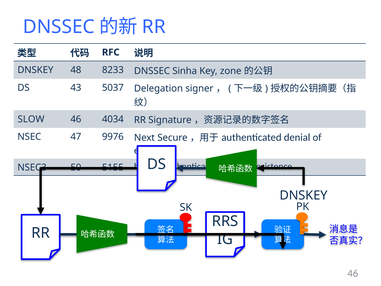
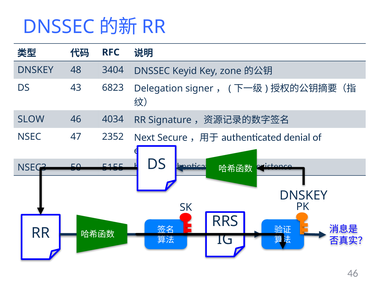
8233: 8233 -> 3404 (113, 70)
Sinha: Sinha -> Keyid (185, 71)
5037: 5037 -> 6823 (113, 88)
9976: 9976 -> 2352 (113, 137)
